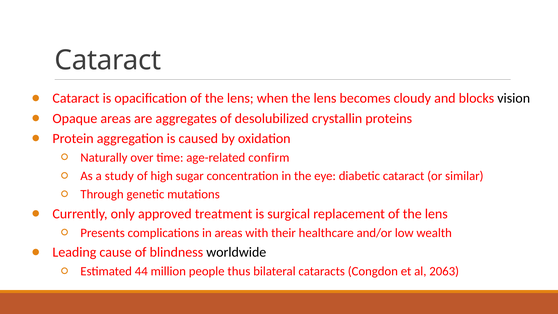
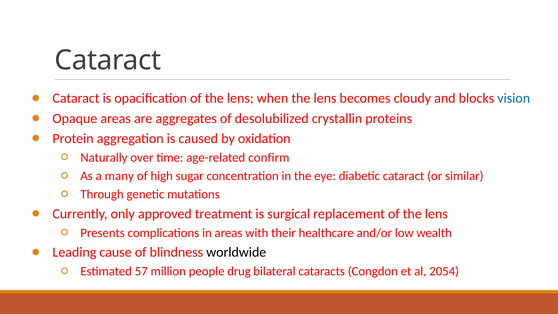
vision colour: black -> blue (514, 98)
study: study -> many (119, 176)
44: 44 -> 57 (141, 271)
thus: thus -> drug (239, 271)
2063: 2063 -> 2054 (444, 271)
